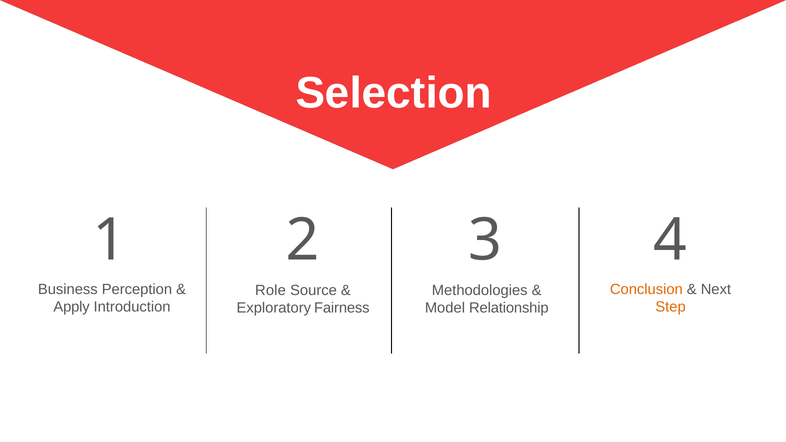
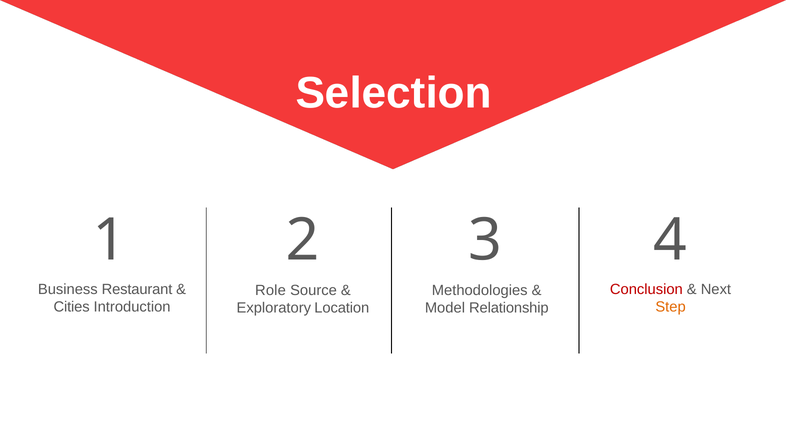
Perception: Perception -> Restaurant (137, 289)
Conclusion colour: orange -> red (646, 289)
Apply: Apply -> Cities (72, 307)
Fairness: Fairness -> Location (342, 308)
